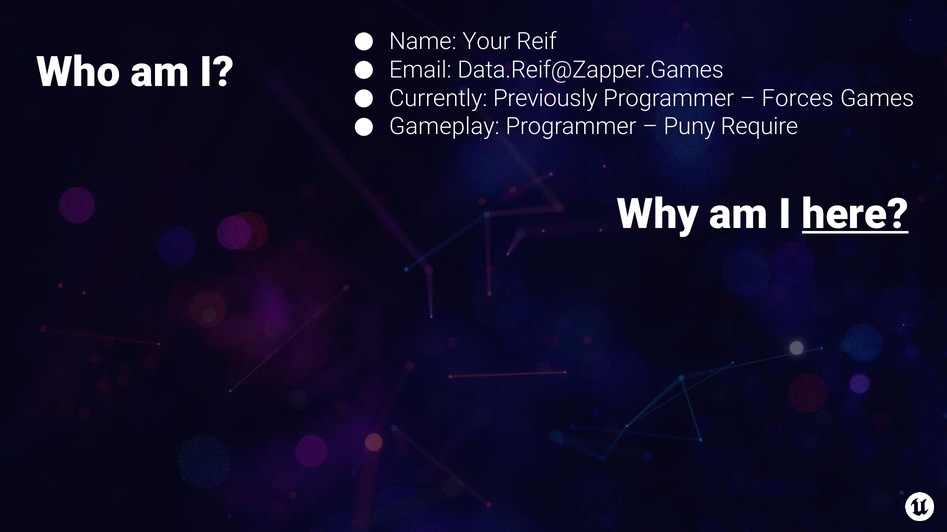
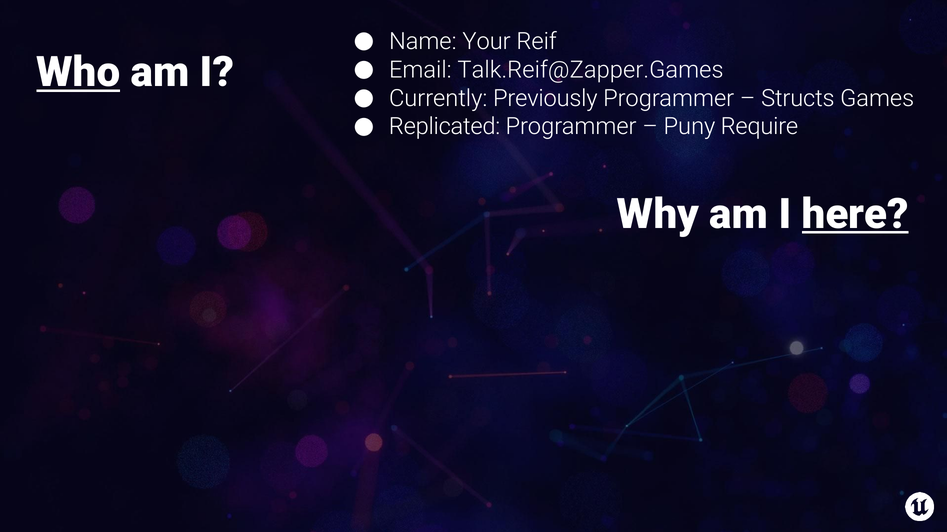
Who underline: none -> present (78, 73)
Data.Reif@Zapper.Games: Data.Reif@Zapper.Games -> Talk.Reif@Zapper.Games (590, 70)
Forces: Forces -> Structs (798, 98)
Gameplay: Gameplay -> Replicated (445, 127)
